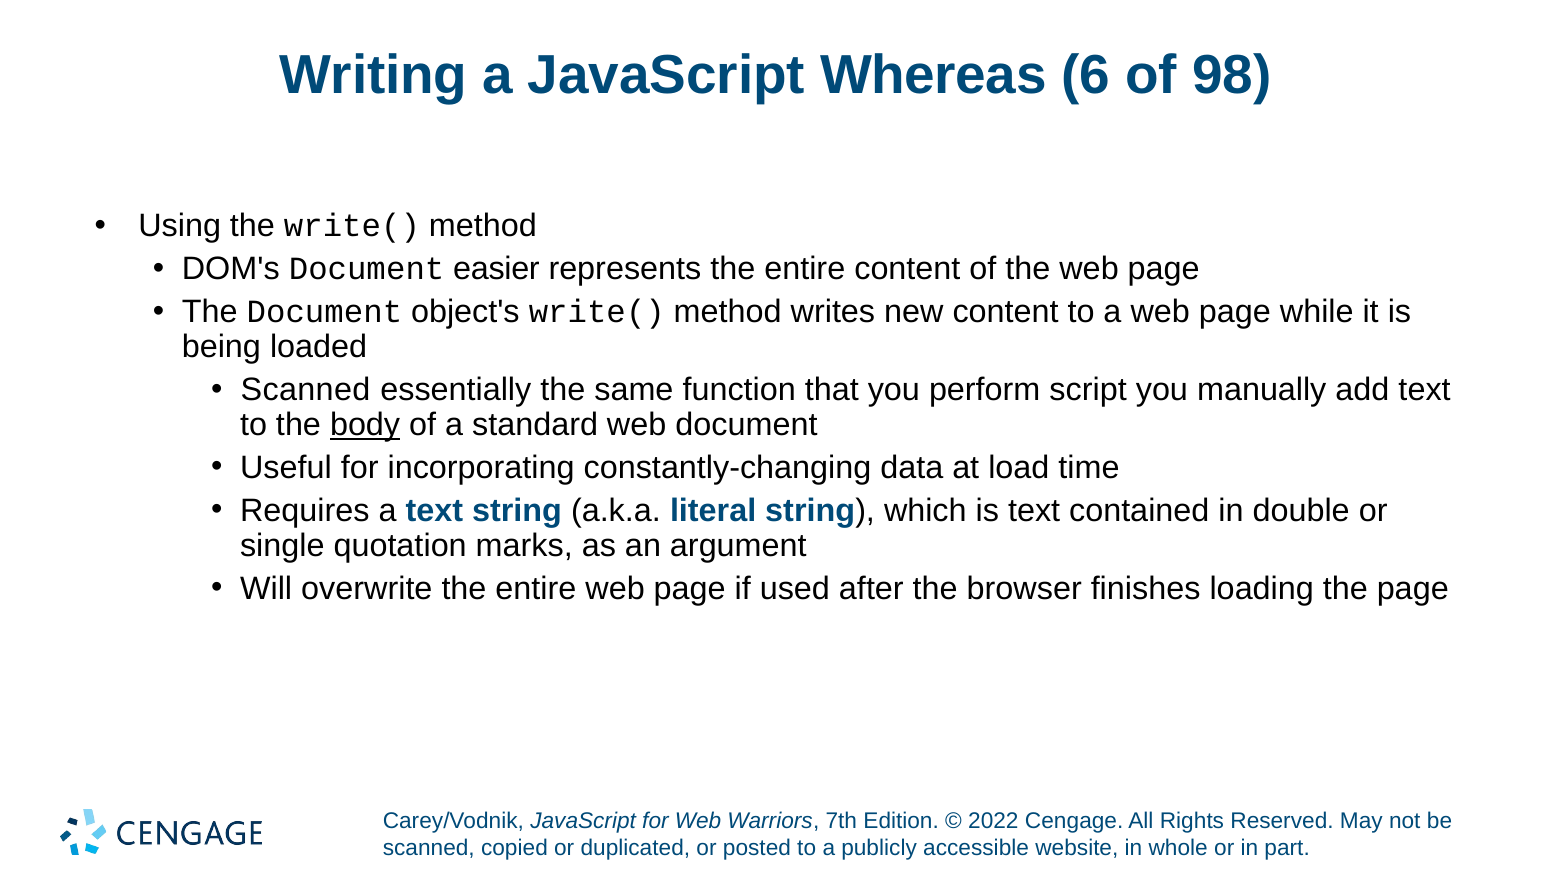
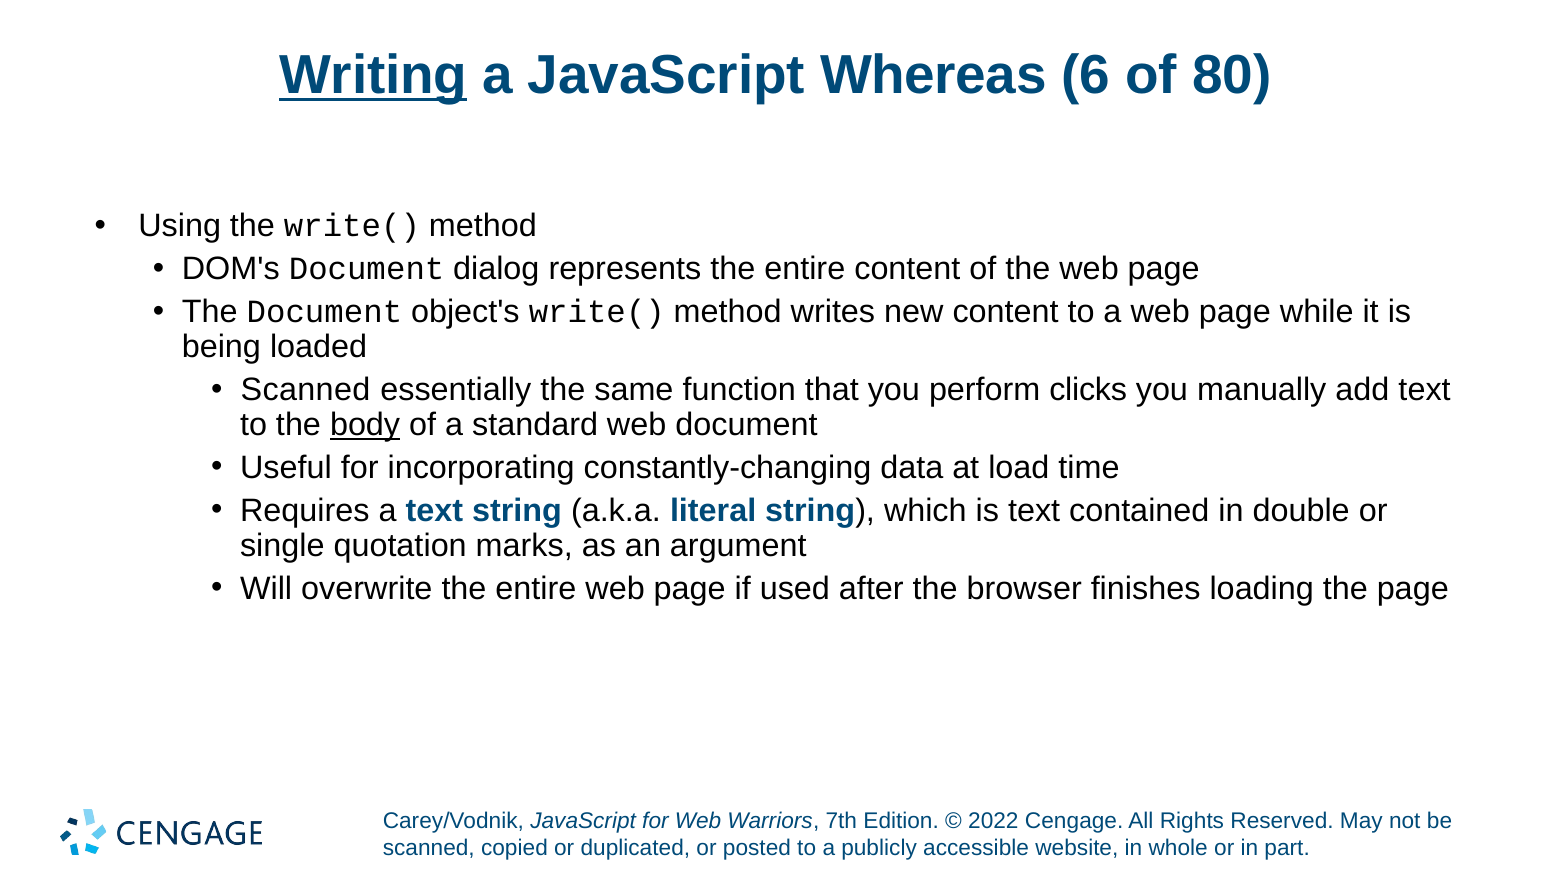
Writing underline: none -> present (373, 76)
98: 98 -> 80 (1232, 76)
easier: easier -> dialog (496, 269)
script: script -> clicks (1088, 390)
